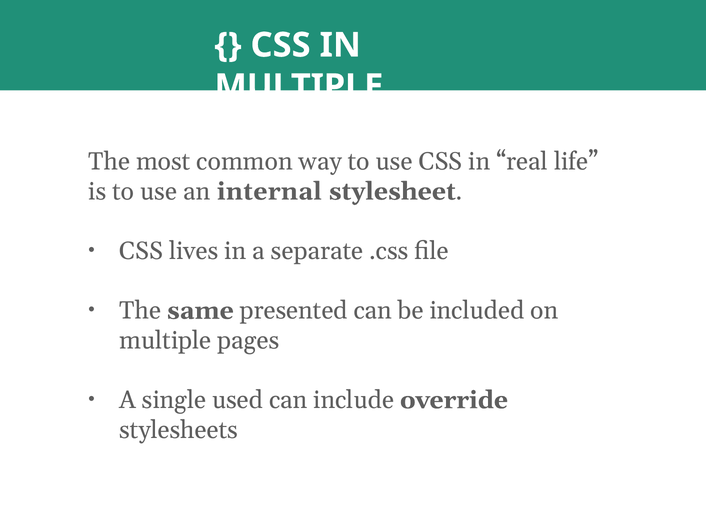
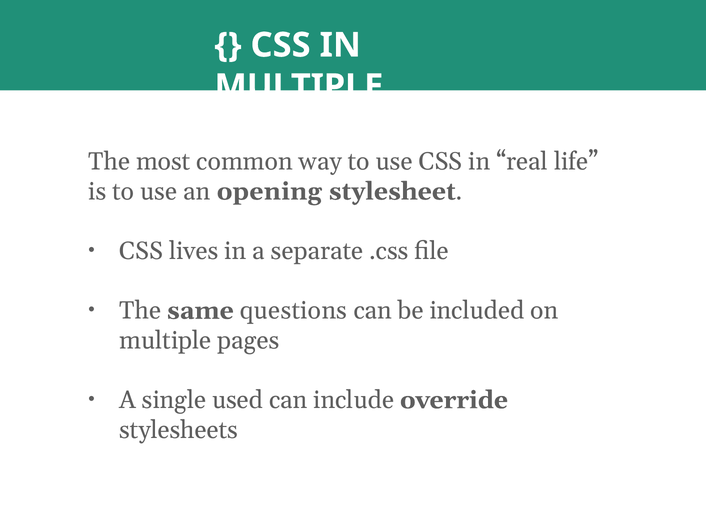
internal: internal -> opening (269, 191)
presented: presented -> questions (294, 310)
